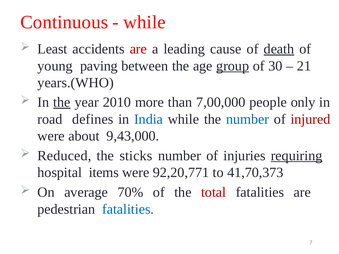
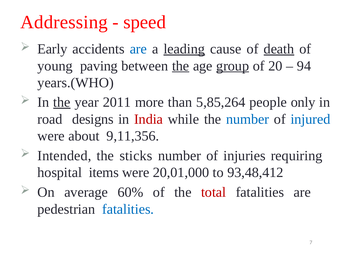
Continuous: Continuous -> Addressing (64, 22)
while: while -> speed (145, 22)
Least: Least -> Early (52, 49)
are colour: red -> blue (138, 49)
leading underline: none -> present (184, 49)
the underline: none -> present (181, 66)
30: 30 -> 20 (275, 66)
21: 21 -> 94 (304, 66)
2010: 2010 -> 2011 (117, 102)
7,00,000: 7,00,000 -> 5,85,264 (221, 102)
defines: defines -> designs (93, 119)
India colour: blue -> red (149, 119)
injured colour: red -> blue (310, 119)
9,43,000: 9,43,000 -> 9,11,356 (133, 136)
Reduced: Reduced -> Intended (64, 156)
requiring underline: present -> none (297, 156)
92,20,771: 92,20,771 -> 20,01,000 (181, 173)
41,70,373: 41,70,373 -> 93,48,412 (255, 173)
70%: 70% -> 60% (130, 193)
